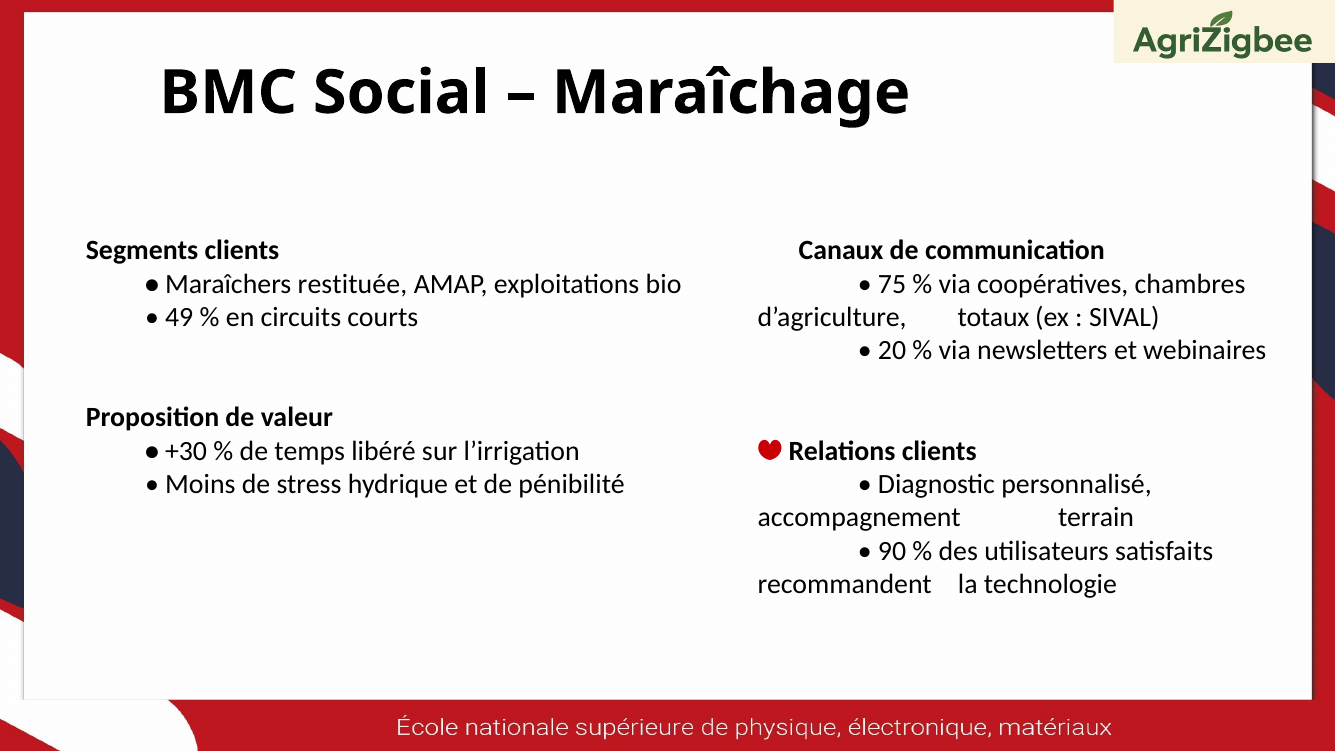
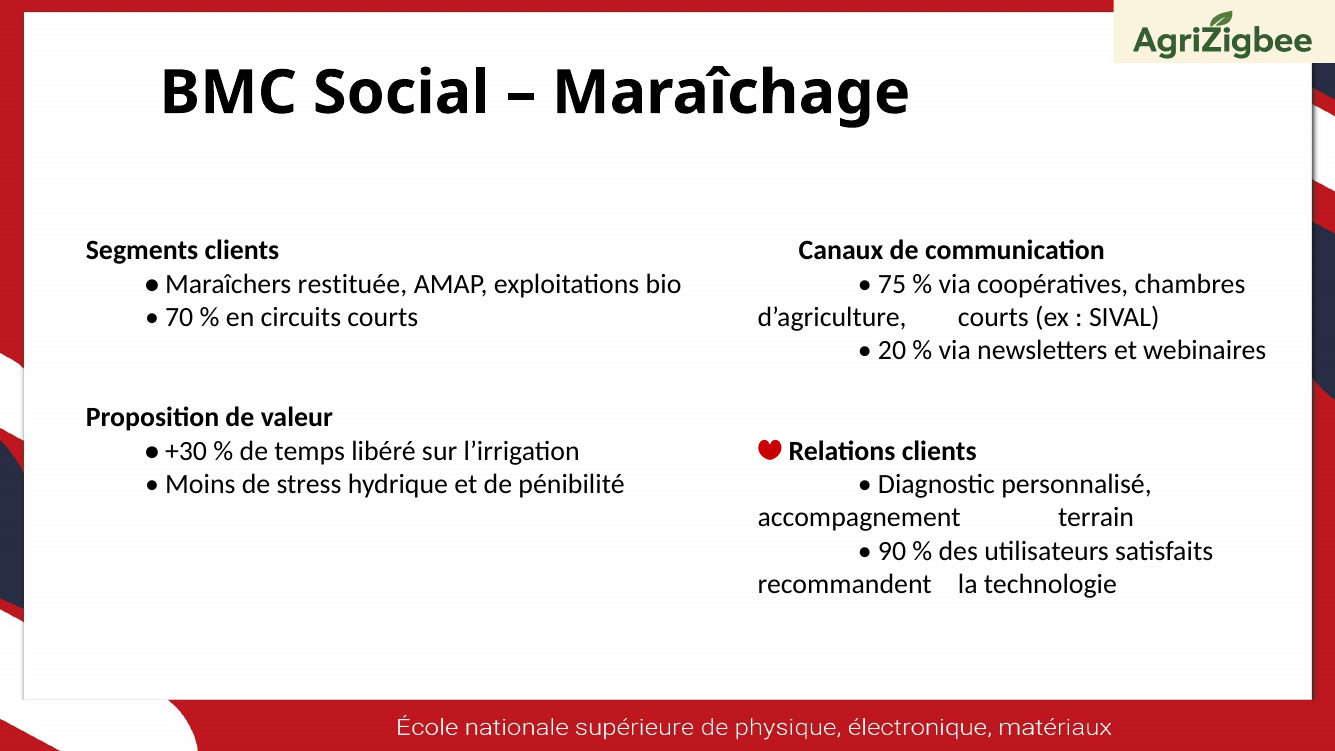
49: 49 -> 70 (179, 317)
d’agriculture totaux: totaux -> courts (993, 317)
